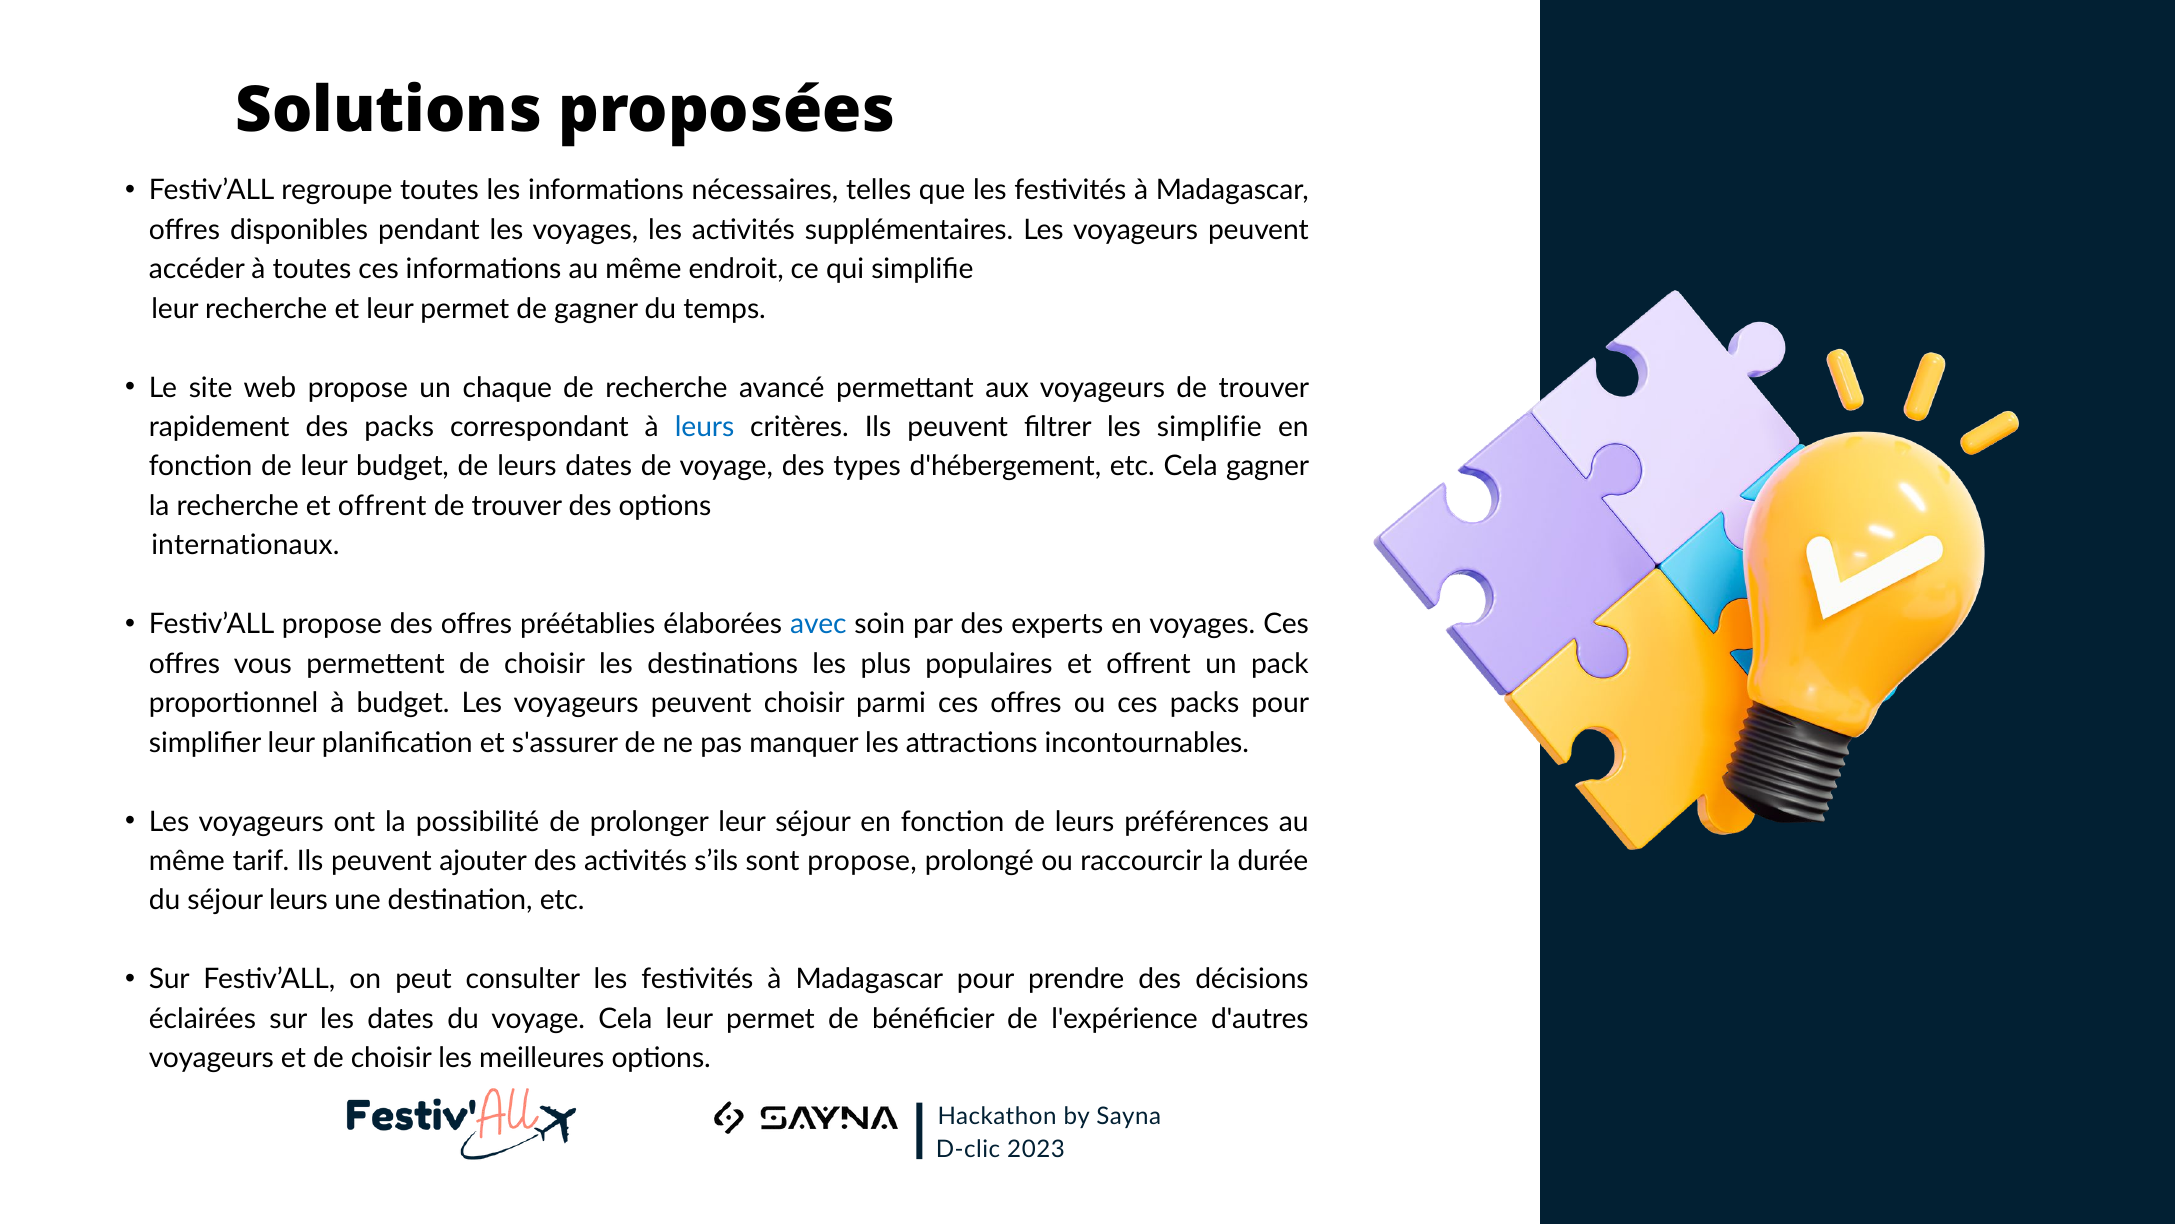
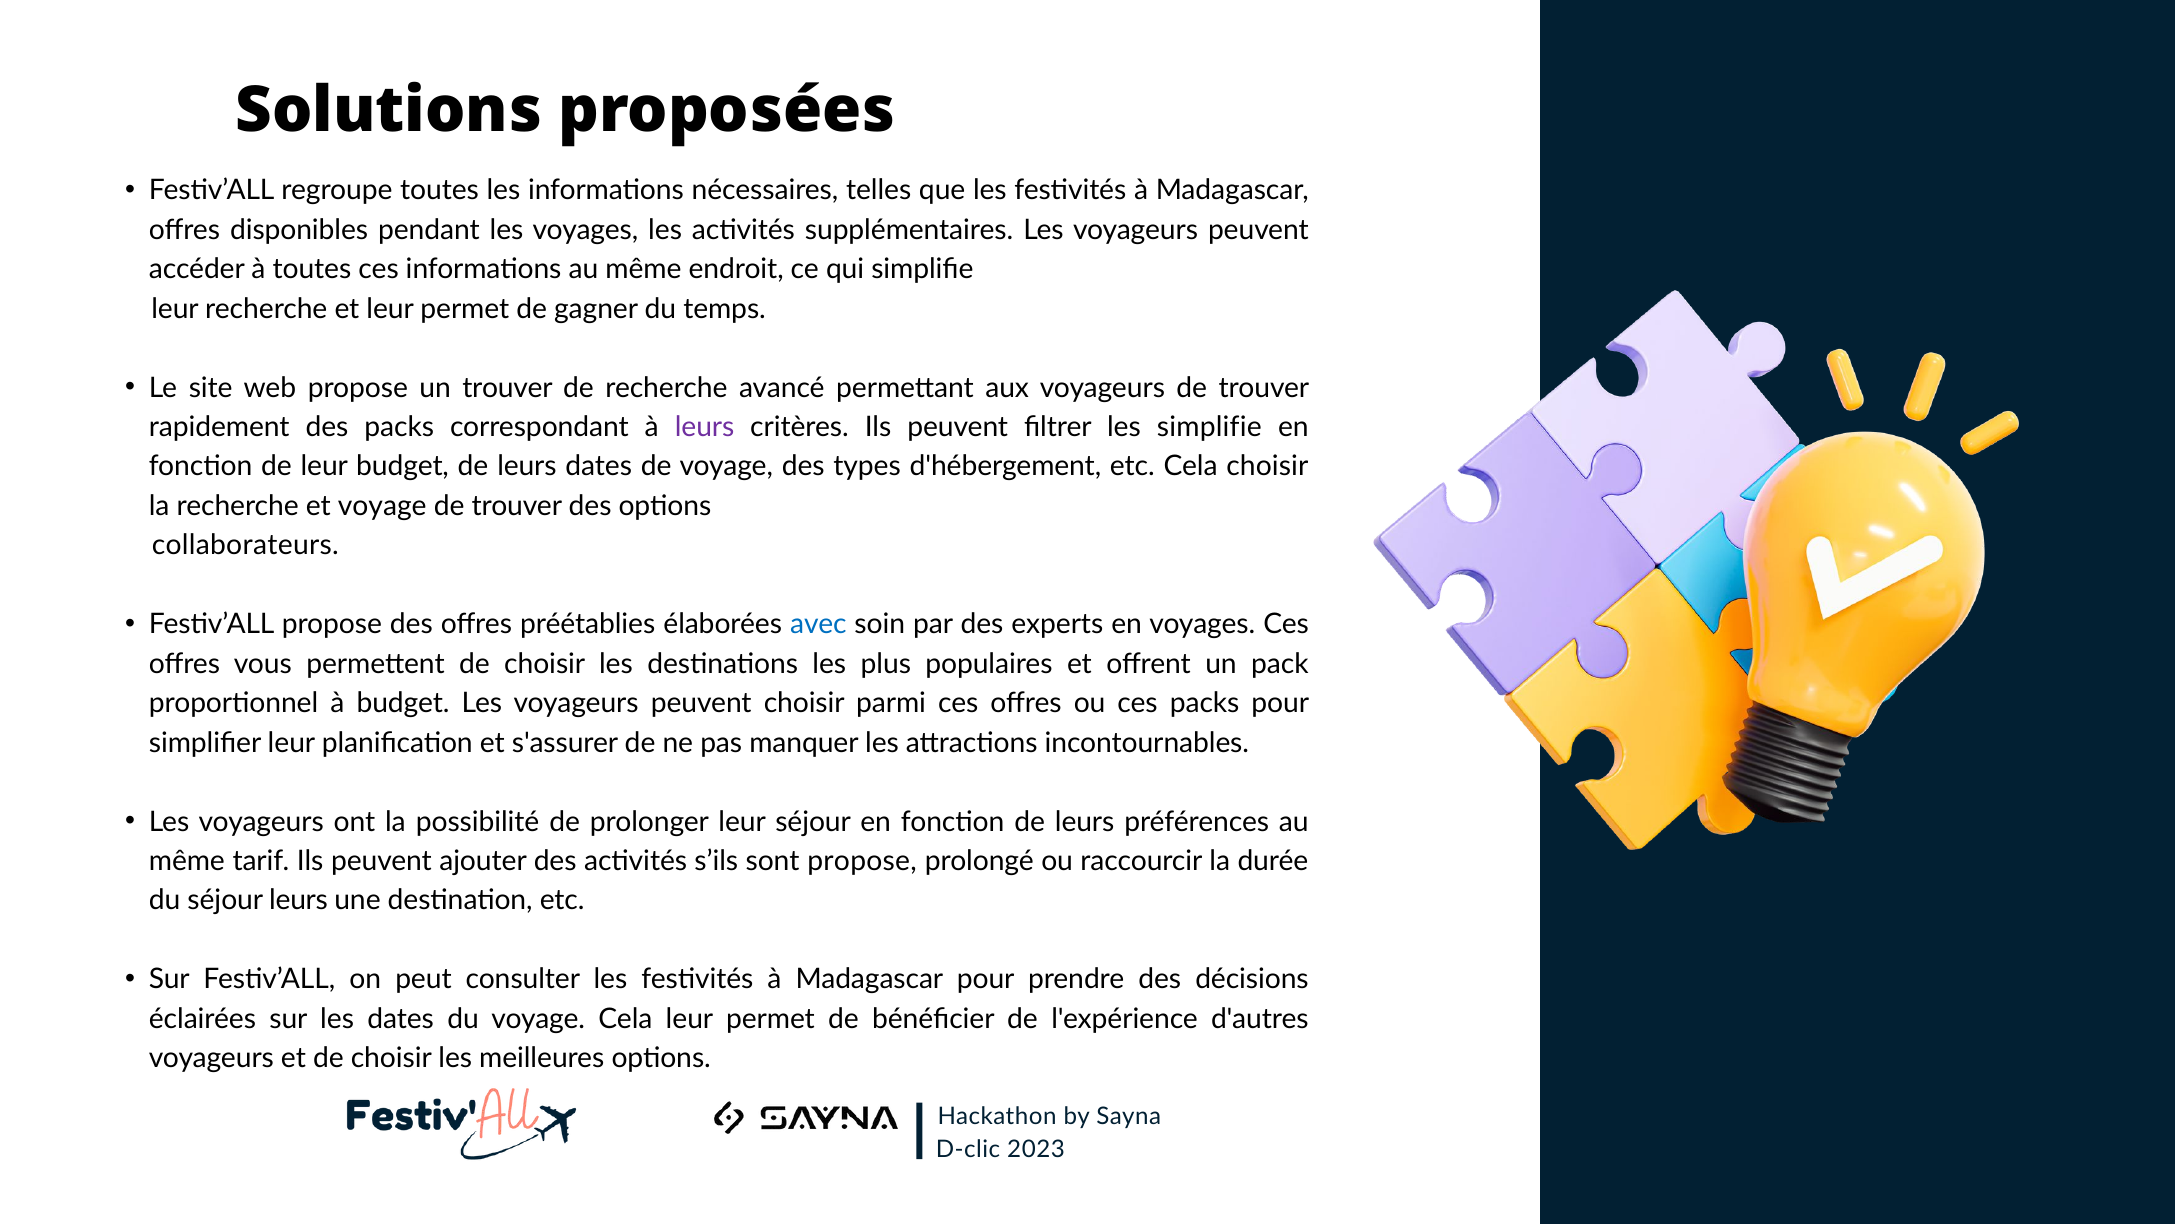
un chaque: chaque -> trouver (507, 388)
leurs colour: blue -> purple (705, 427)
Cela gagner: gagner -> choisir (1267, 466)
recherche et offrent: offrent -> voyage (382, 506)
internationaux: internationaux -> collaborateurs (245, 545)
